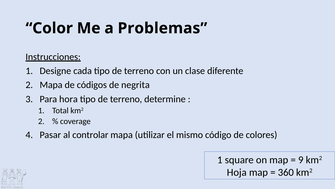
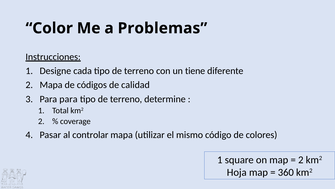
clase: clase -> tiene (195, 71)
negrita: negrita -> calidad (135, 85)
Para hora: hora -> para (68, 99)
9: 9 -> 2 (301, 159)
